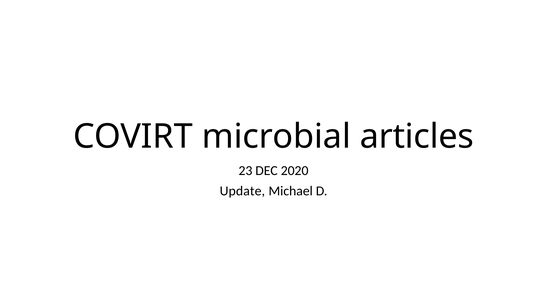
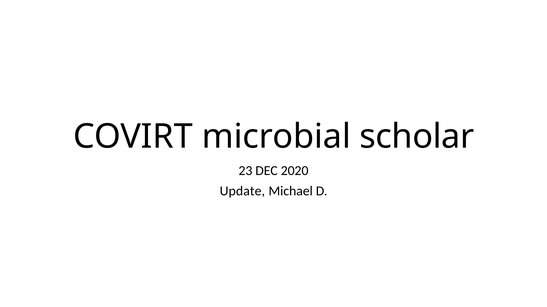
articles: articles -> scholar (417, 137)
